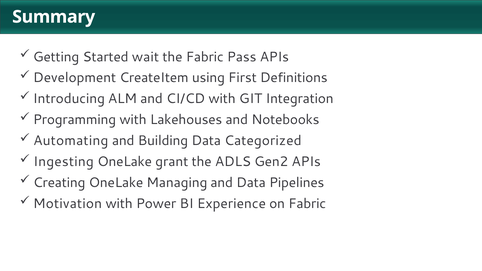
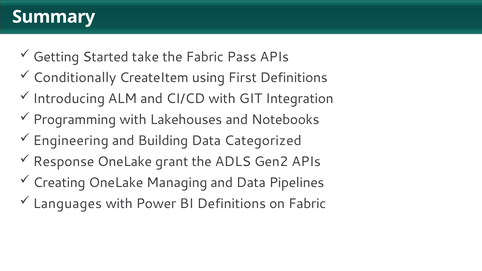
wait: wait -> take (145, 57)
Development: Development -> Conditionally (75, 78)
Automating: Automating -> Engineering (71, 141)
Ingesting: Ingesting -> Response (64, 162)
Motivation: Motivation -> Languages (67, 204)
BI Experience: Experience -> Definitions (231, 204)
